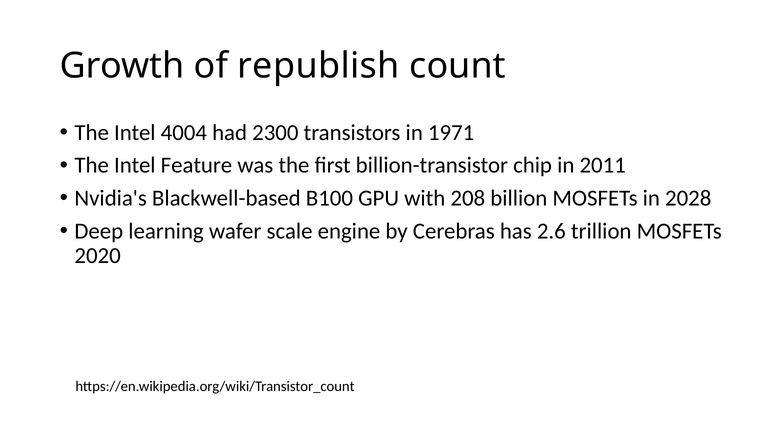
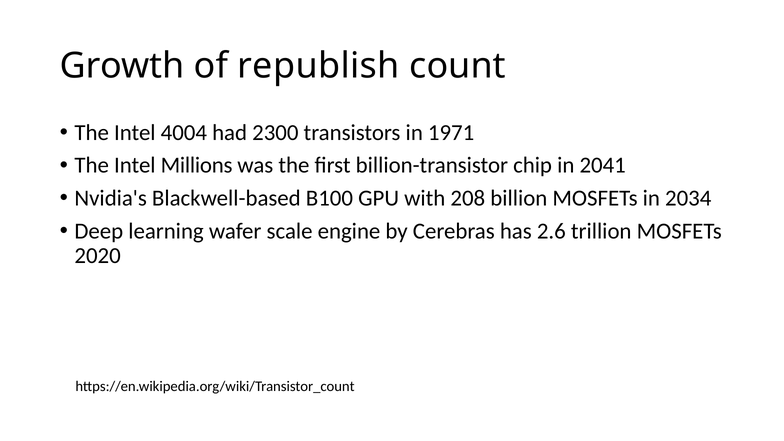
Feature: Feature -> Millions (197, 165)
2011: 2011 -> 2041 (603, 165)
2028: 2028 -> 2034 (688, 198)
